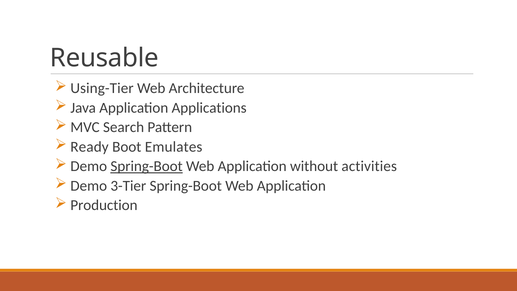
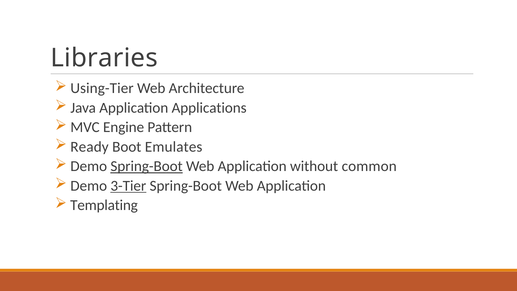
Reusable: Reusable -> Libraries (104, 58)
Search: Search -> Engine (124, 127)
activities: activities -> common (369, 166)
3-Tier underline: none -> present (128, 186)
Production: Production -> Templating (104, 205)
